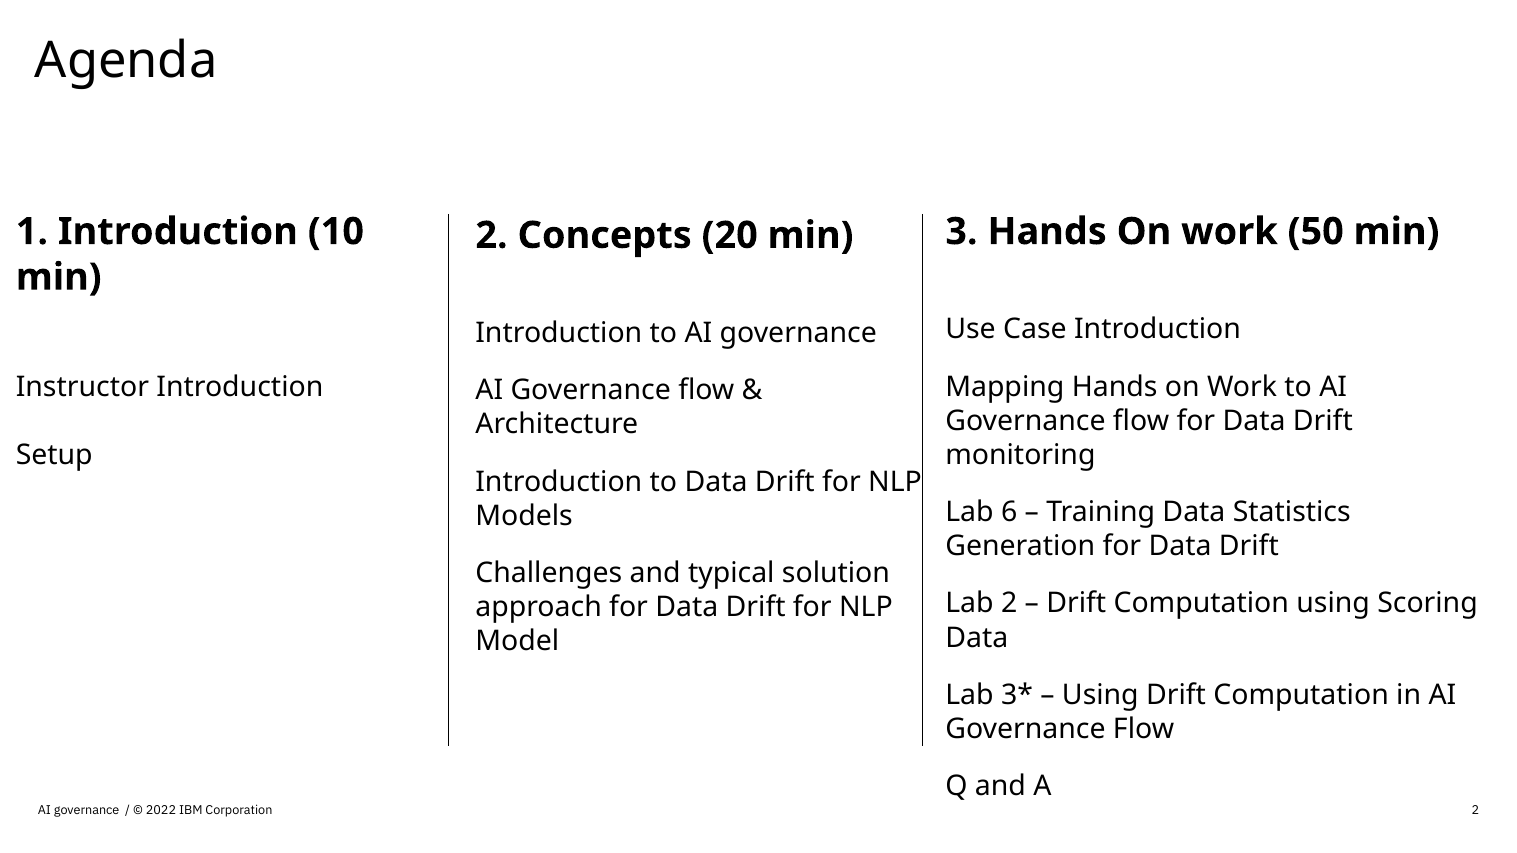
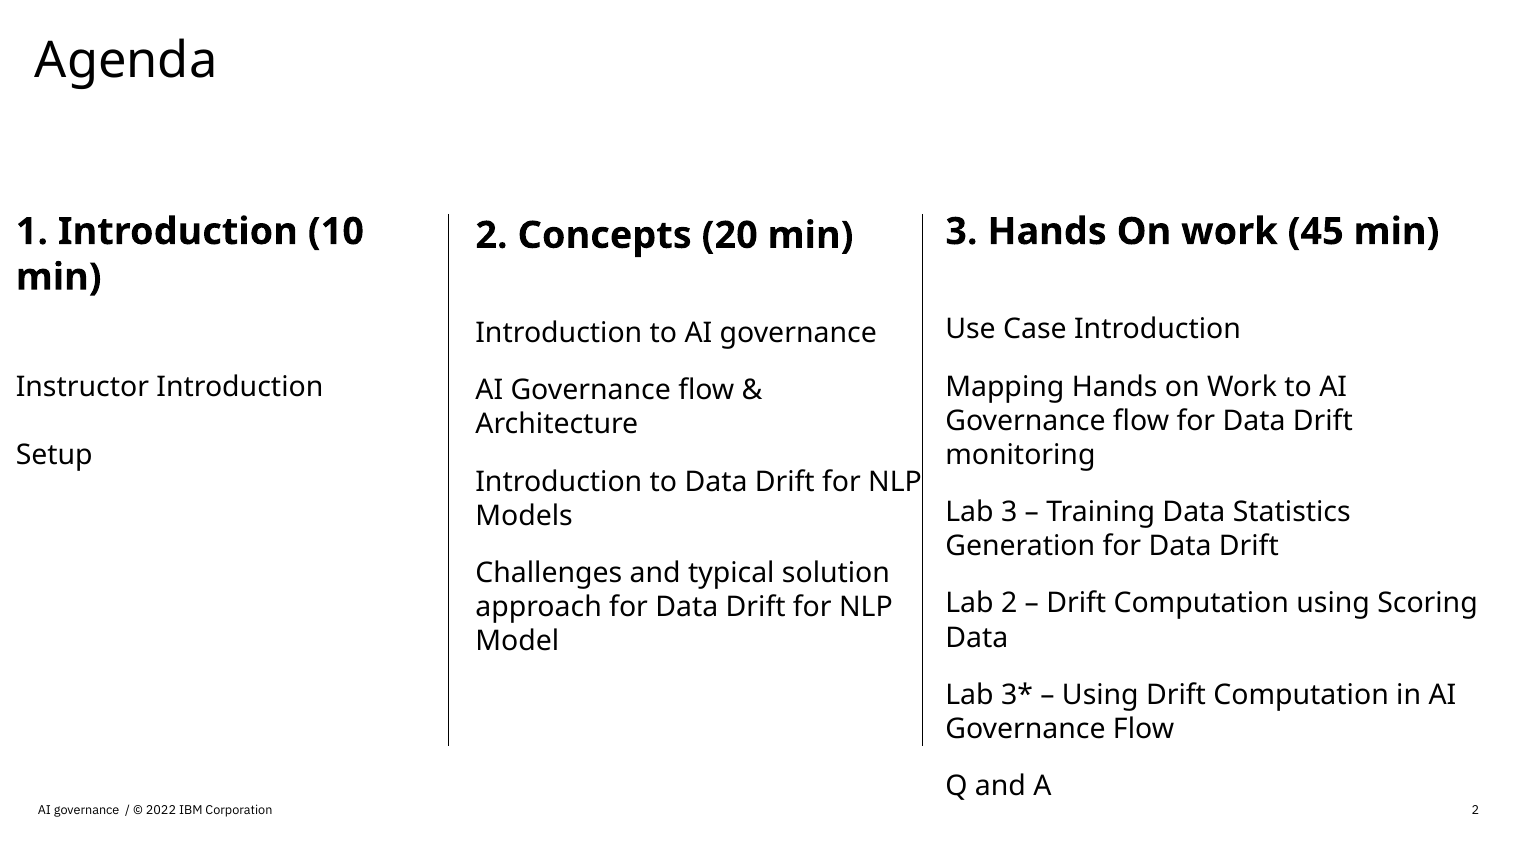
50: 50 -> 45 (1316, 232)
Lab 6: 6 -> 3 (1009, 512)
